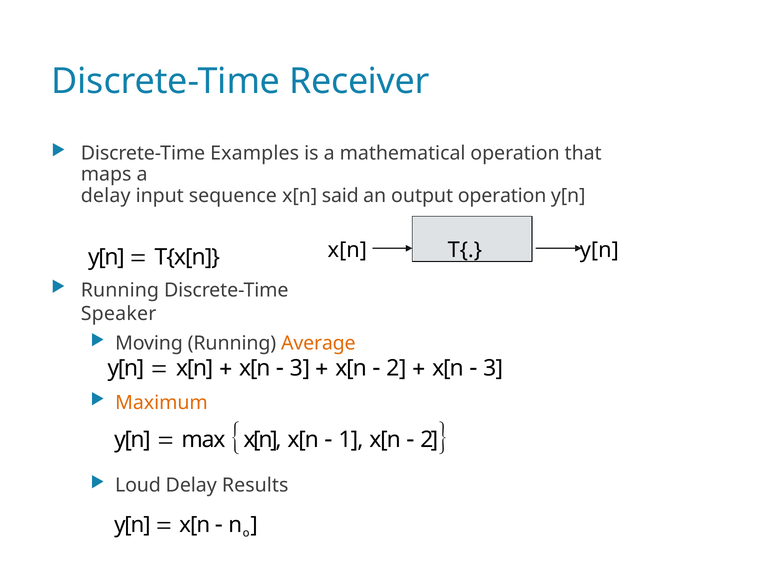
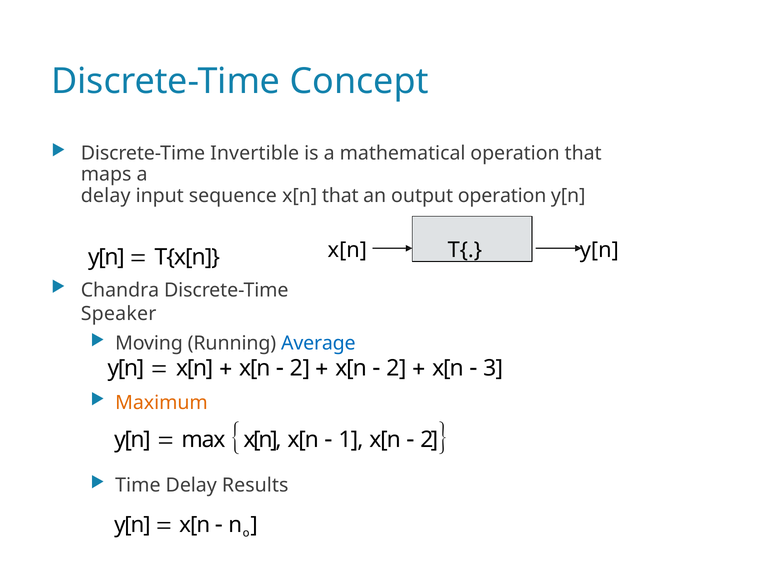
Receiver: Receiver -> Concept (359, 82)
Examples: Examples -> Invertible (255, 153)
x[n said: said -> that (340, 196)
Running: Running -> Chandra (120, 290)
Average colour: orange -> blue (318, 343)
3: 3 -> 2 (300, 368)
Loud: Loud -> Time (138, 485)
